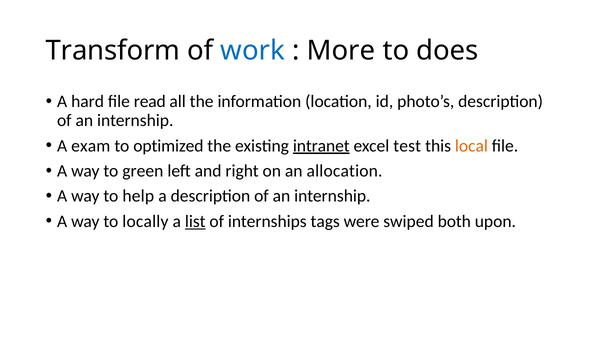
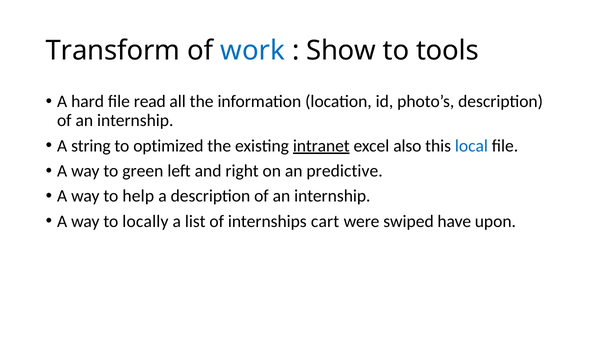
More: More -> Show (341, 50)
does: does -> tools (448, 50)
exam: exam -> string (91, 146)
test: test -> also (407, 146)
local colour: orange -> blue (471, 146)
allocation: allocation -> predictive (345, 171)
list underline: present -> none (195, 221)
tags: tags -> cart (325, 221)
both: both -> have (454, 221)
